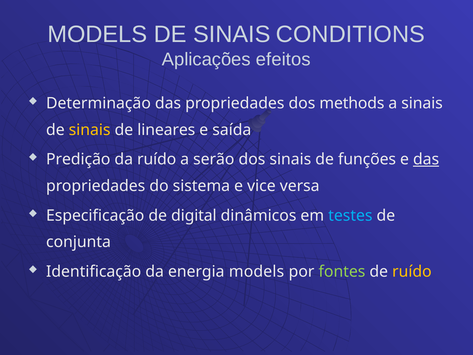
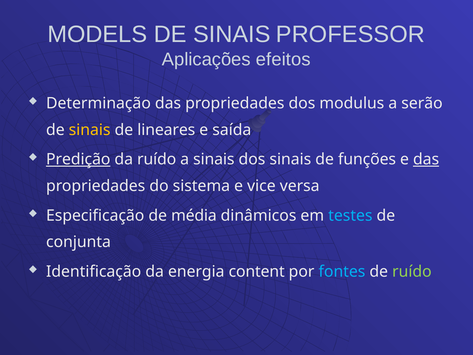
CONDITIONS: CONDITIONS -> PROFESSOR (350, 34)
methods: methods -> modulus (352, 103)
a sinais: sinais -> serão (422, 103)
Predição underline: none -> present (78, 159)
a serão: serão -> sinais (214, 159)
digital: digital -> média (194, 215)
energia models: models -> content (257, 272)
fontes colour: light green -> light blue (342, 272)
ruído colour: yellow -> light green (412, 272)
